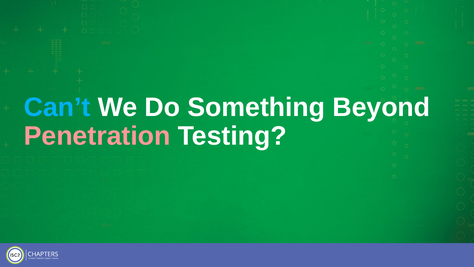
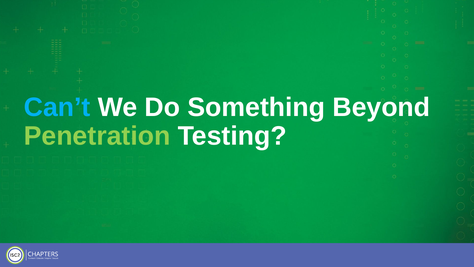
Penetration colour: pink -> light green (97, 136)
